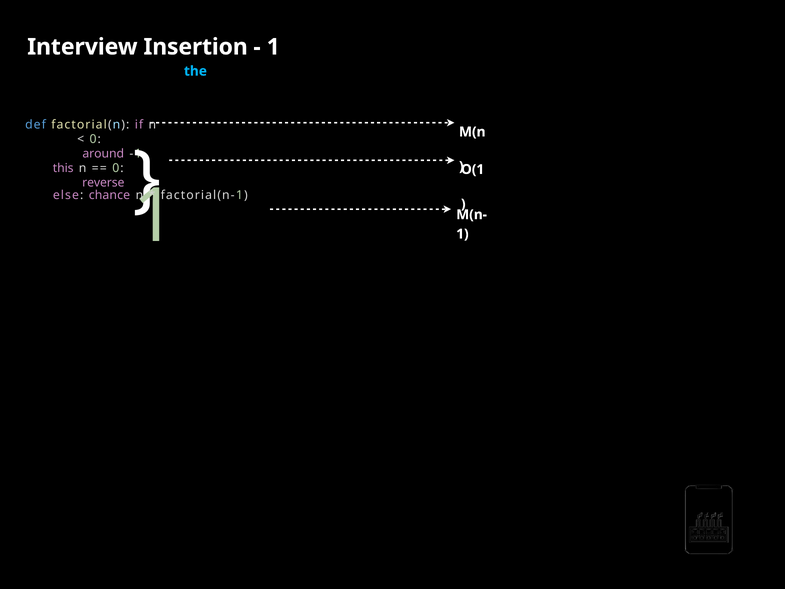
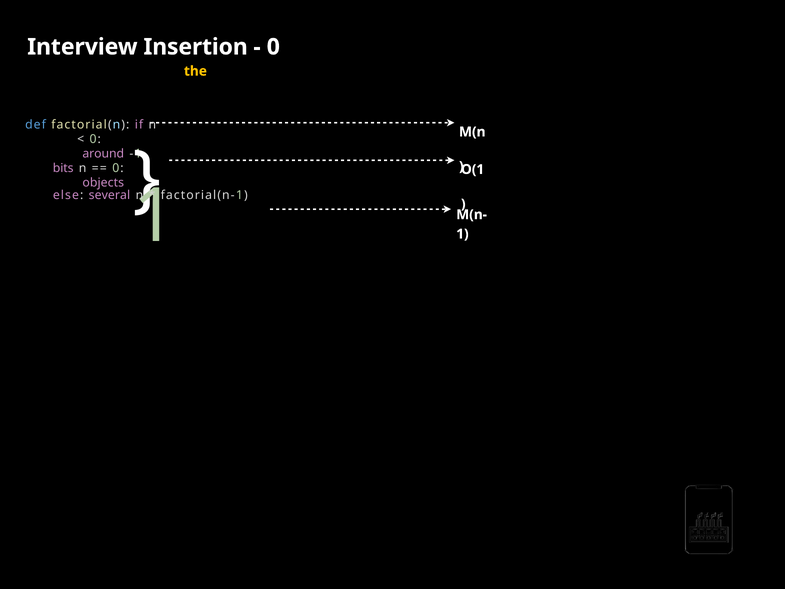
1: 1 -> 0 (273, 47)
the colour: light blue -> yellow (195, 71)
this: this -> bits (63, 168)
reverse: reverse -> objects (103, 183)
chance: chance -> several (109, 195)
